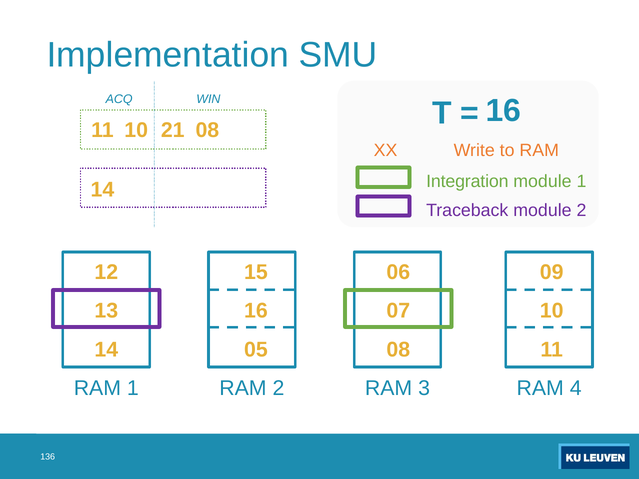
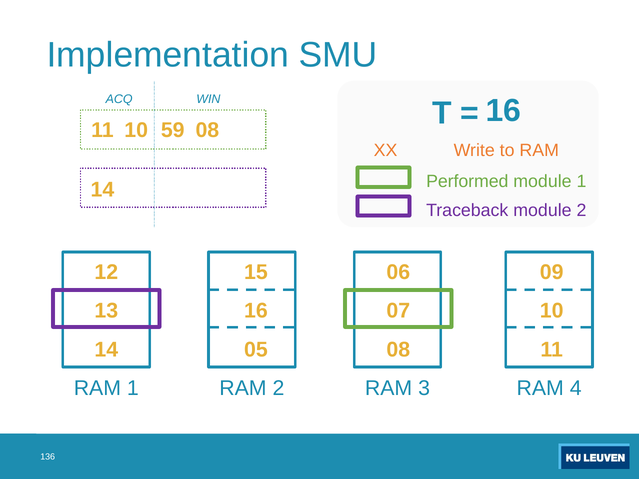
21: 21 -> 59 (173, 130)
Integration: Integration -> Performed (467, 181)
